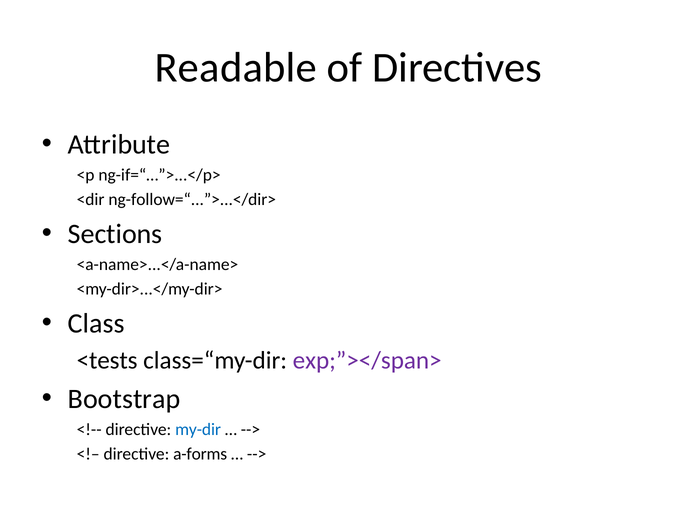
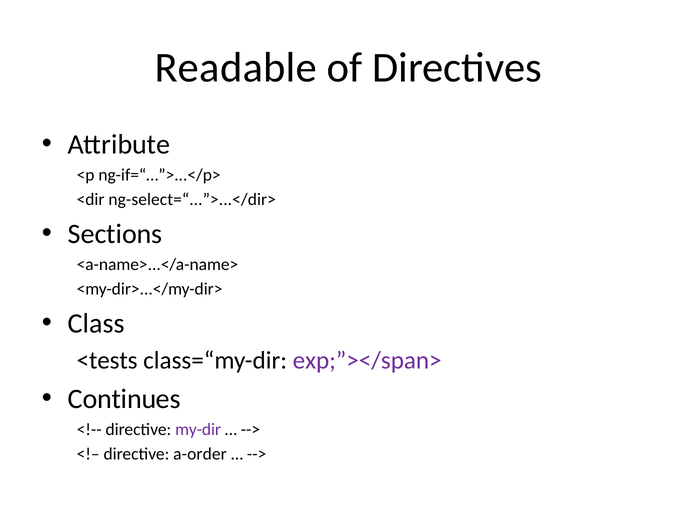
ng-follow=“...”>...</dir>: ng-follow=“...”>...</dir> -> ng-select=“...”>...</dir> (192, 199)
Bootstrap: Bootstrap -> Continues (124, 399)
my-dir colour: blue -> purple (198, 429)
a-forms: a-forms -> a-order (200, 454)
